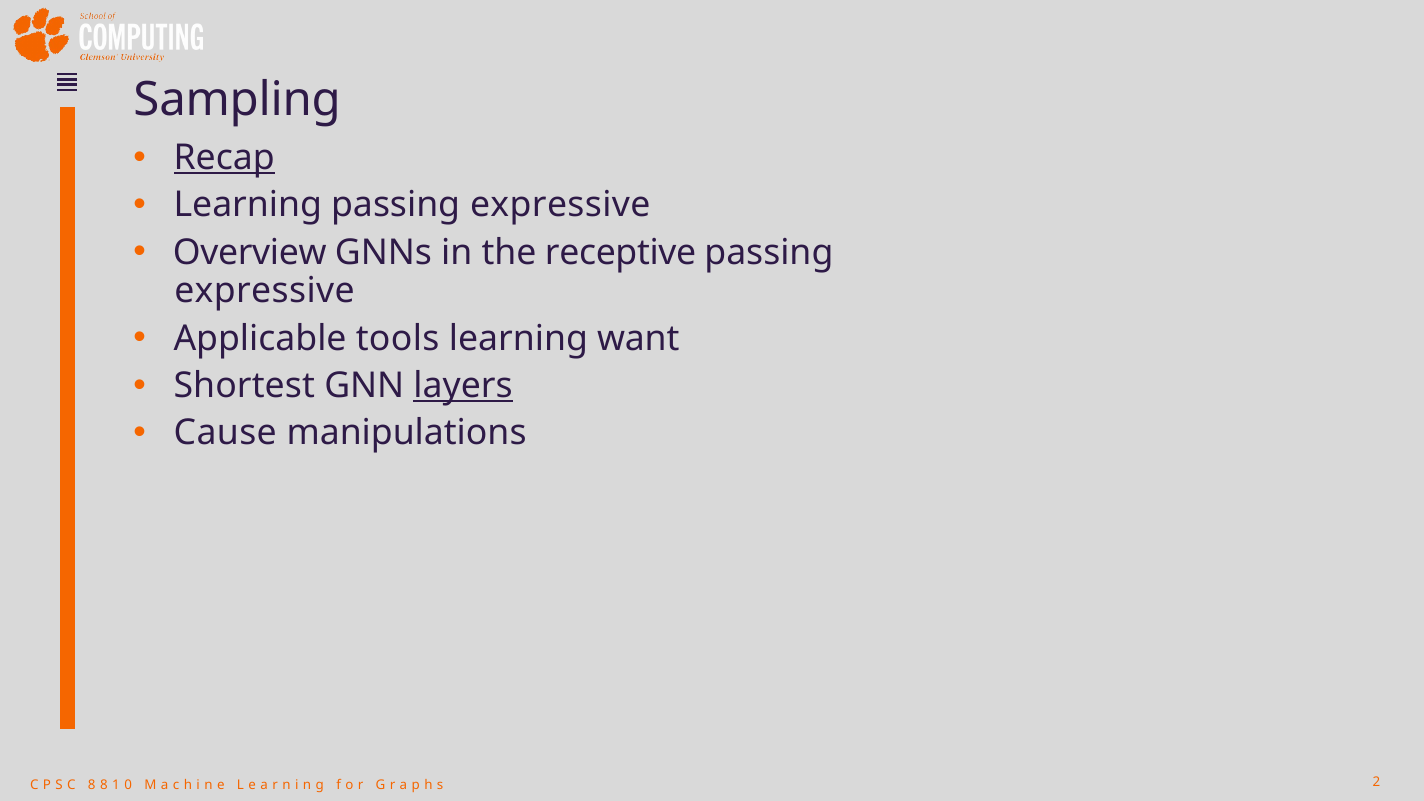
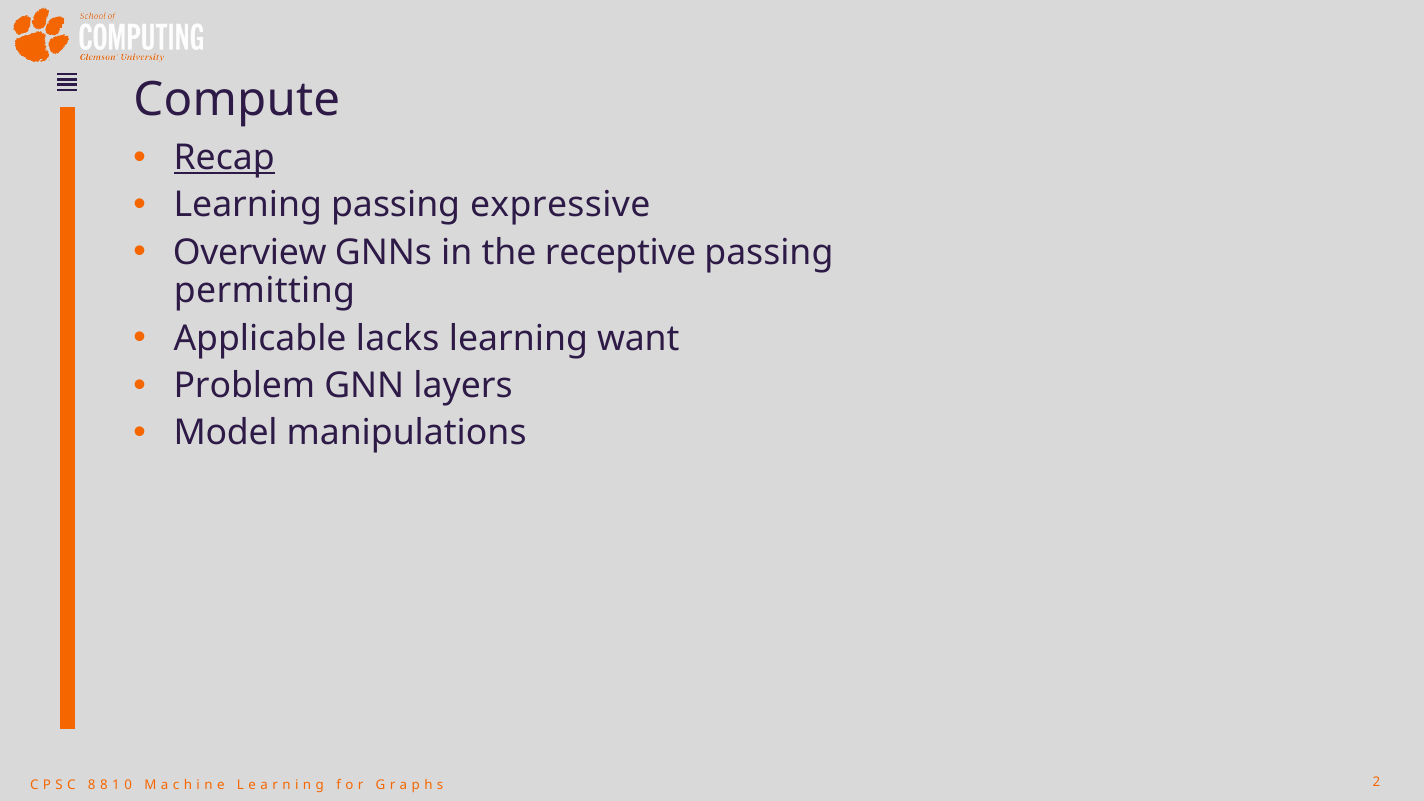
Sampling: Sampling -> Compute (237, 100)
expressive: expressive -> permitting (264, 291)
tools: tools -> lacks (398, 338)
Shortest: Shortest -> Problem (244, 386)
layers underline: present -> none (463, 386)
Cause: Cause -> Model (226, 433)
